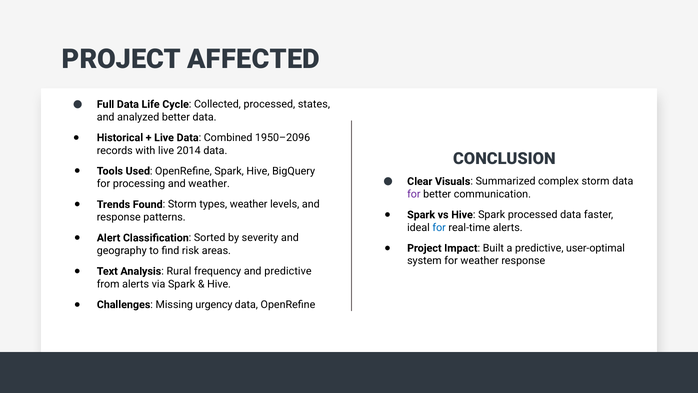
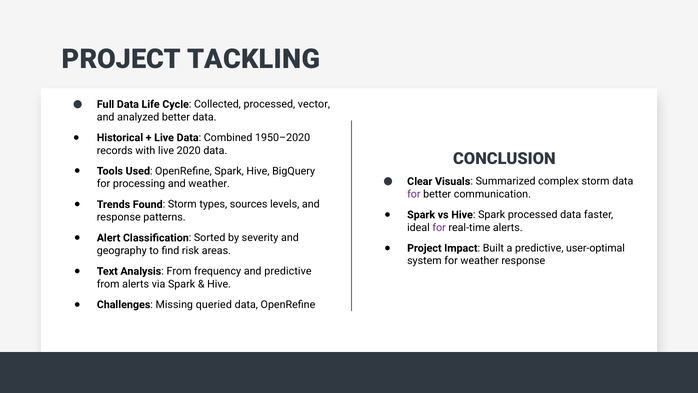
AFFECTED: AFFECTED -> TACKLING (254, 59)
states: states -> vector (314, 104)
1950–2096: 1950–2096 -> 1950–2020 (283, 138)
2014: 2014 -> 2020 (189, 150)
types weather: weather -> sources (249, 204)
for colour: blue -> purple (439, 227)
Analysis Rural: Rural -> From (179, 271)
urgency: urgency -> queried (214, 304)
